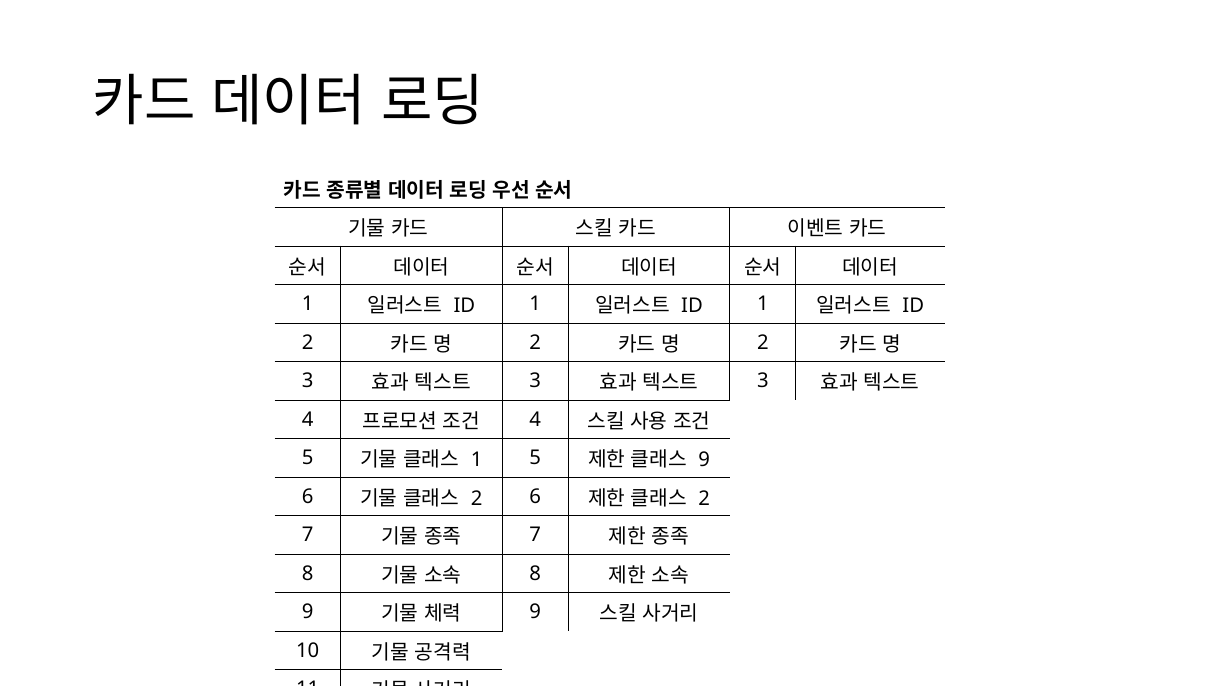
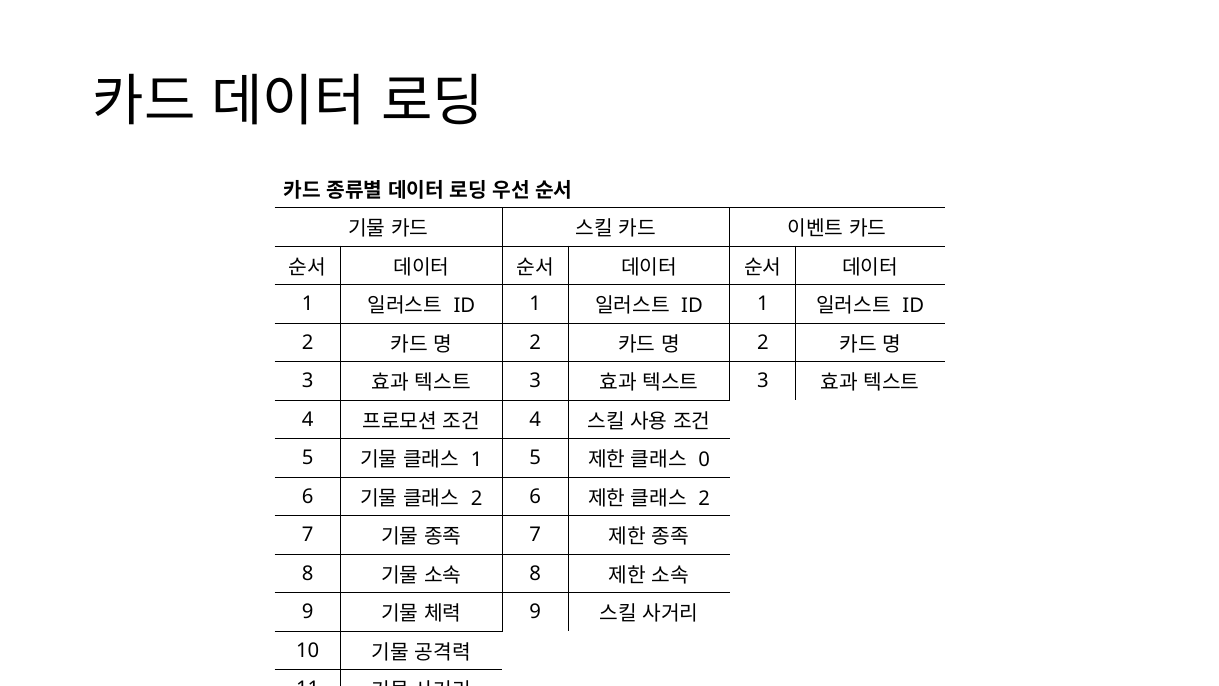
9: 9 -> 0 (704, 460)
